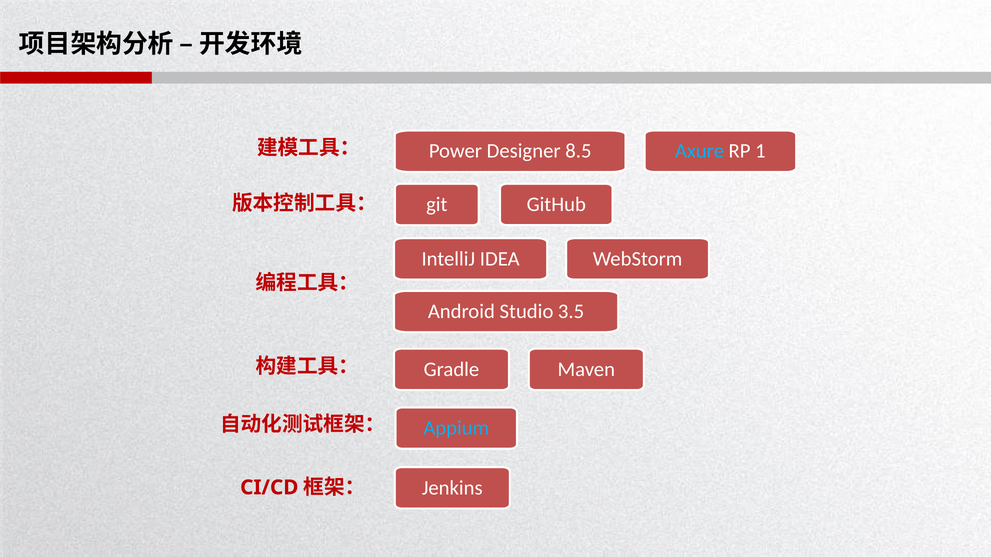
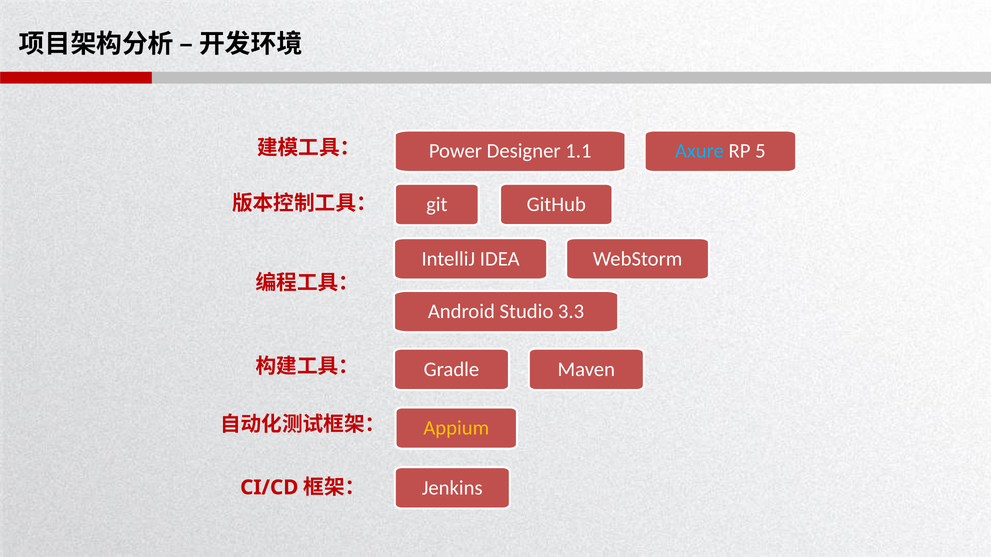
1: 1 -> 5 (760, 151)
8.5: 8.5 -> 1.1 (578, 151)
3.5: 3.5 -> 3.3 (571, 312)
Appium colour: light blue -> yellow (456, 428)
